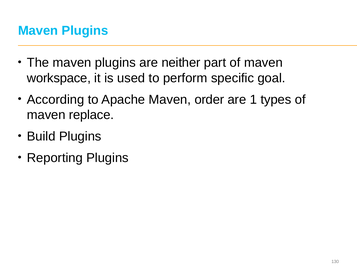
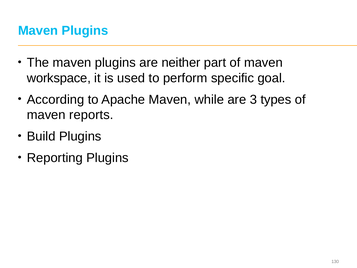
order: order -> while (209, 99)
1: 1 -> 3 (253, 99)
replace: replace -> reports (91, 115)
